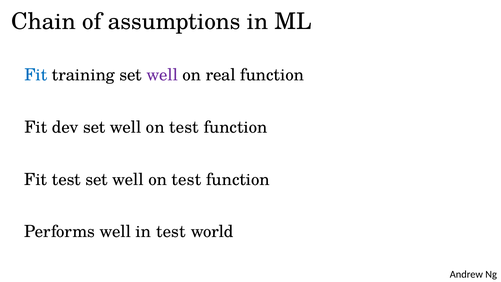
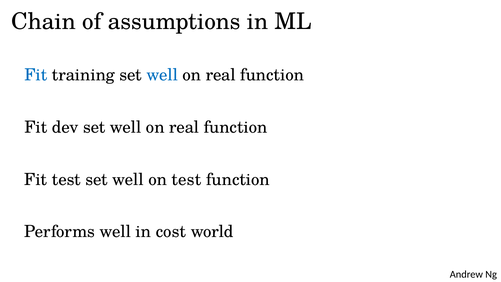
well colour: purple -> blue (162, 75)
test: test -> real (184, 127)
in test: test -> cost (171, 232)
